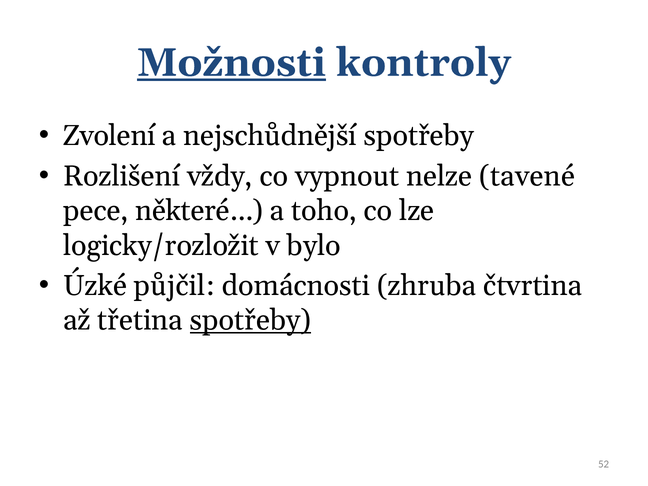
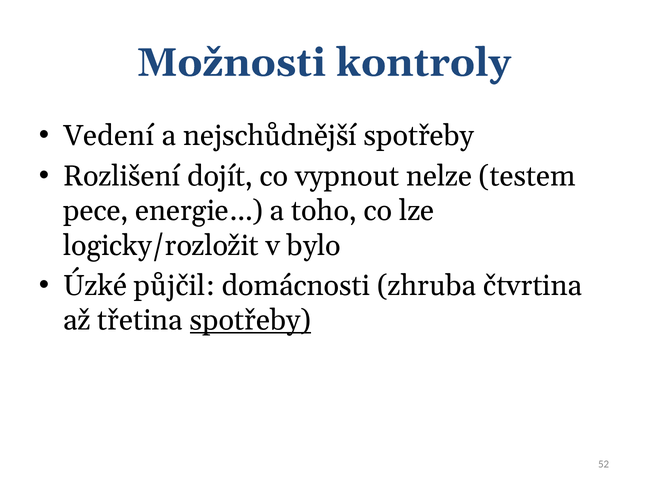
Možnosti underline: present -> none (231, 63)
Zvolení: Zvolení -> Vedení (109, 136)
vždy: vždy -> dojít (220, 176)
tavené: tavené -> testem (527, 176)
některé…: některé… -> energie… (199, 211)
